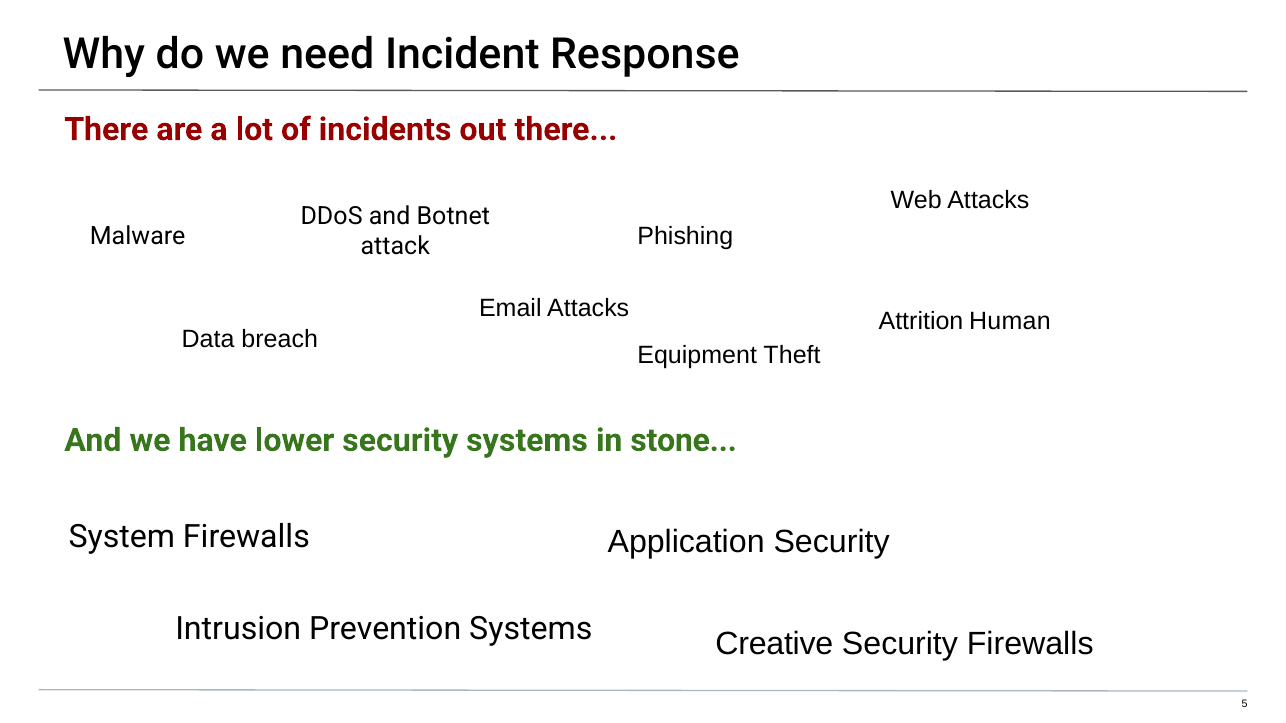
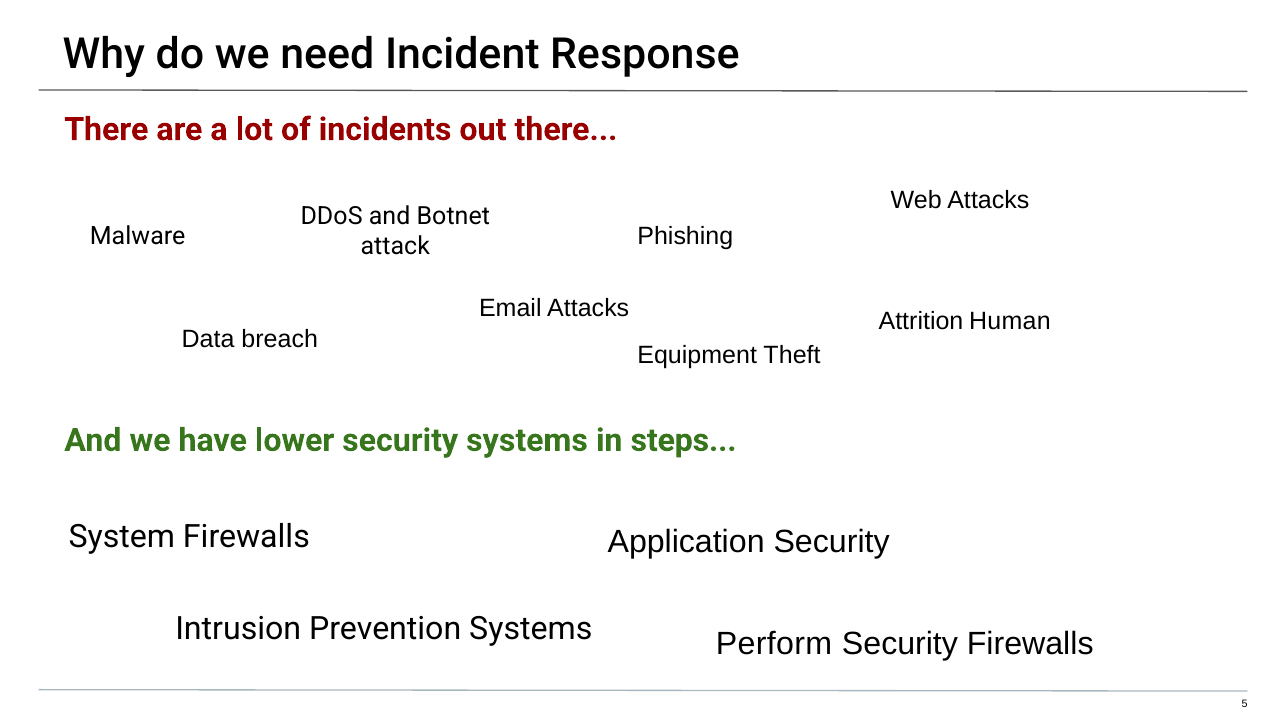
stone: stone -> steps (684, 441)
Creative: Creative -> Perform (774, 645)
